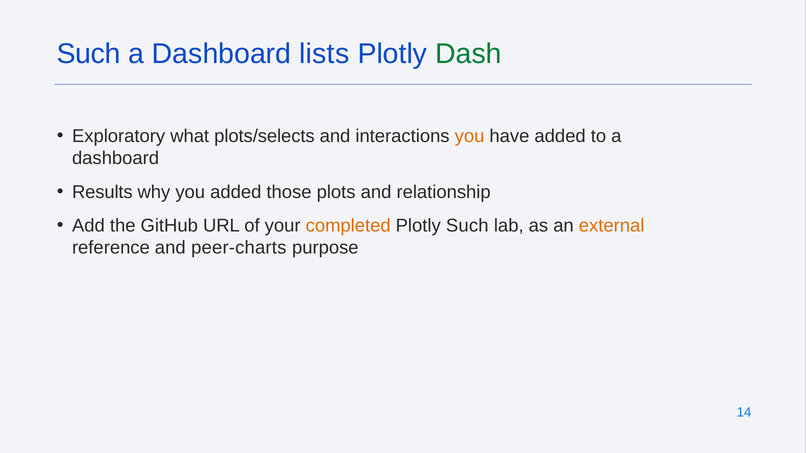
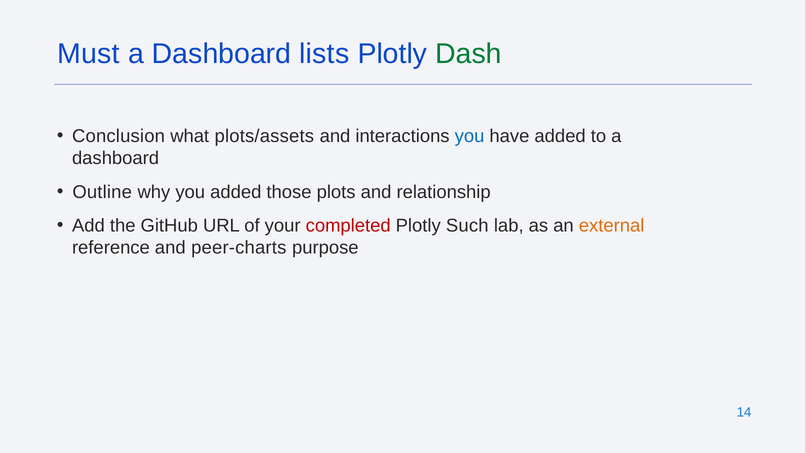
Such: Such -> Must (88, 54)
Exploratory: Exploratory -> Conclusion (119, 136)
plots/selects: plots/selects -> plots/assets (264, 136)
you colour: orange -> blue (470, 136)
Results: Results -> Outline (102, 192)
completed colour: orange -> red (348, 226)
